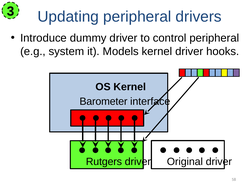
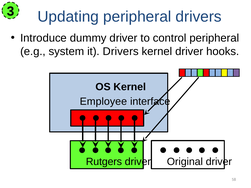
it Models: Models -> Drivers (121, 51)
Barometer: Barometer -> Employee (103, 102)
